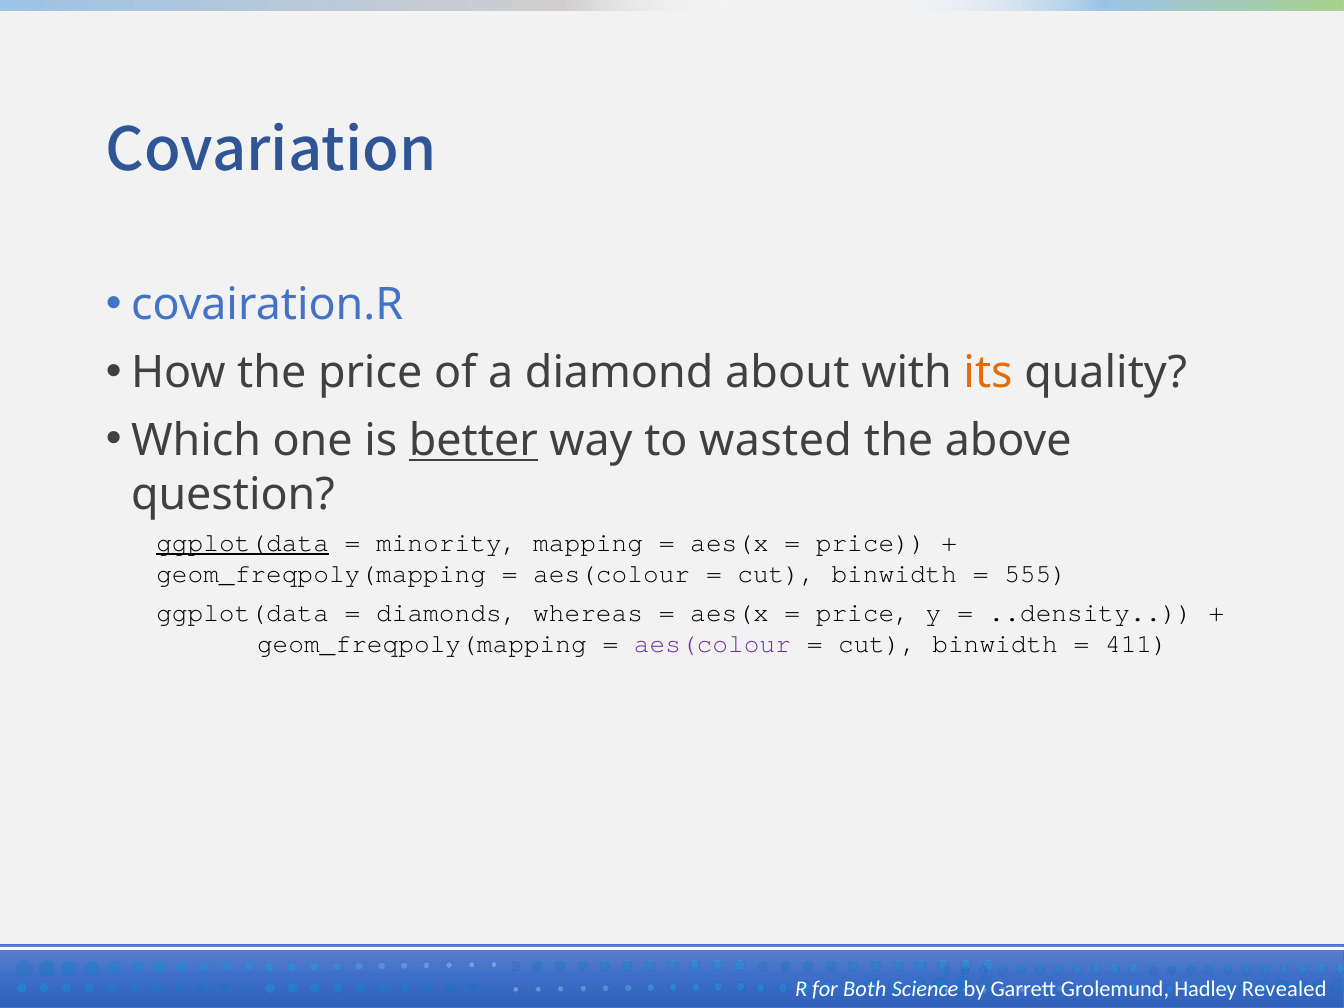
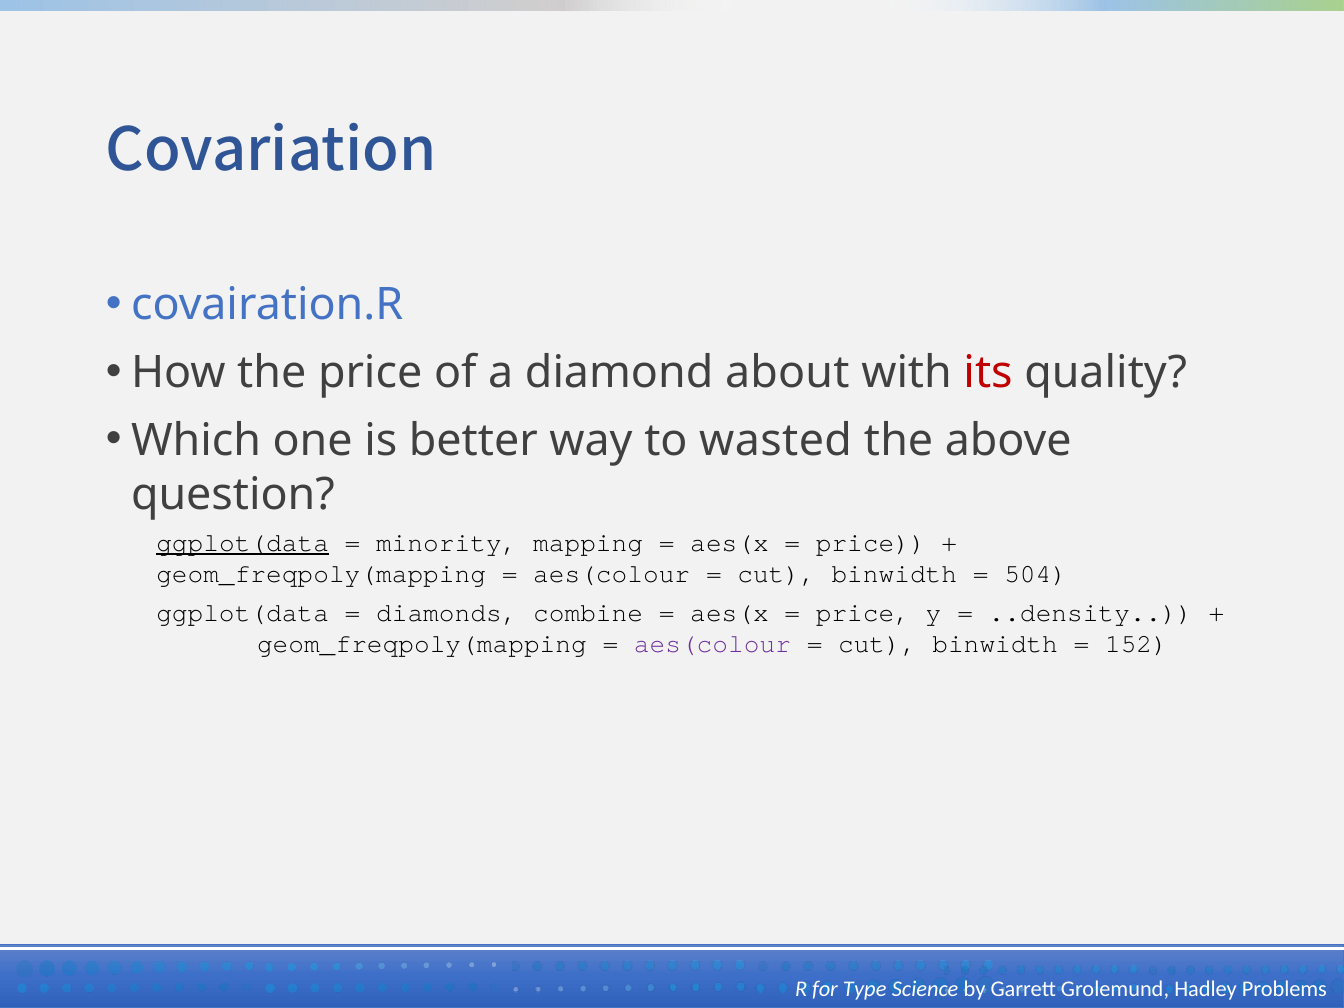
its colour: orange -> red (988, 373)
better underline: present -> none (473, 441)
555: 555 -> 504 (1036, 574)
whereas: whereas -> combine (588, 613)
411: 411 -> 152 (1136, 644)
Both: Both -> Type (865, 989)
Revealed: Revealed -> Problems (1284, 989)
